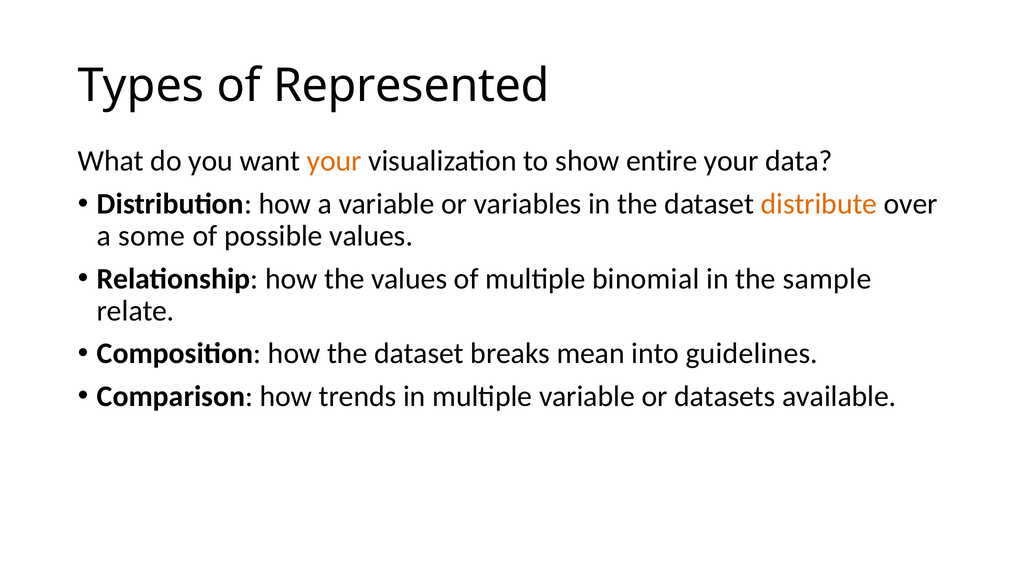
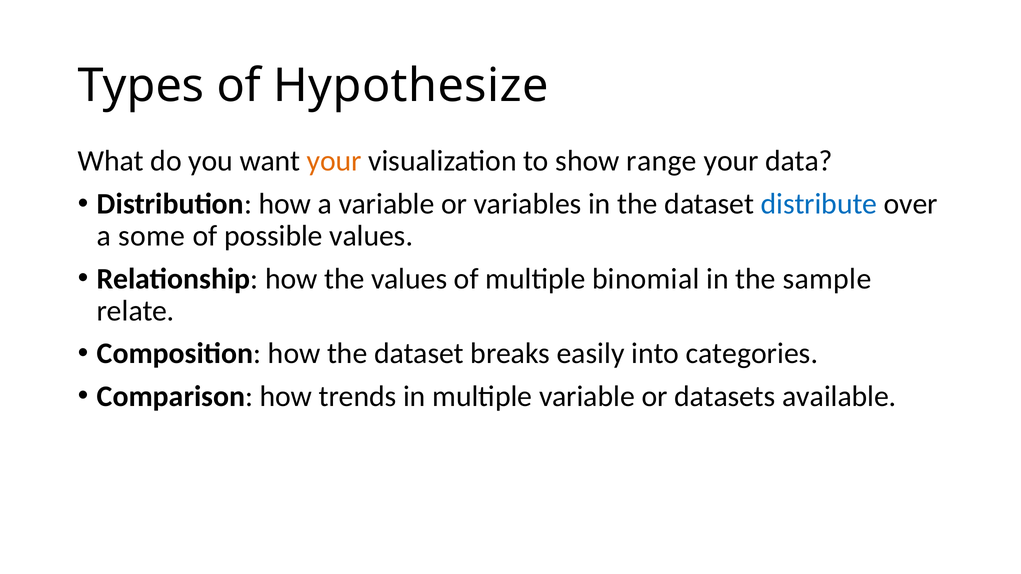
Represented: Represented -> Hypothesize (411, 86)
entire: entire -> range (662, 161)
distribute colour: orange -> blue (819, 204)
mean: mean -> easily (591, 354)
guidelines: guidelines -> categories (752, 354)
